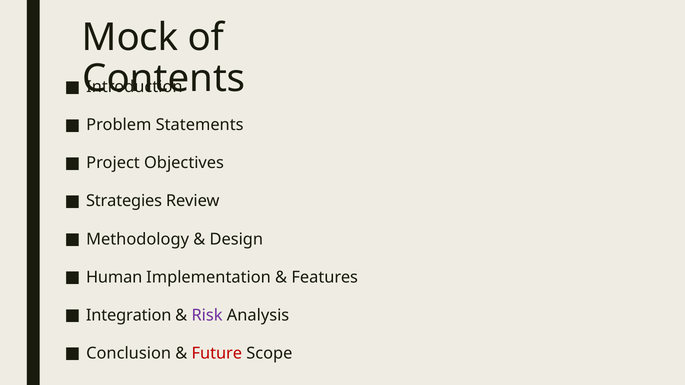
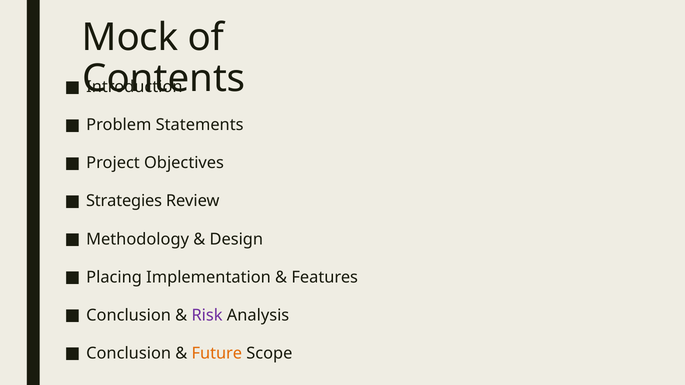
Human: Human -> Placing (114, 277)
Integration: Integration -> Conclusion (129, 315)
Future colour: red -> orange (217, 354)
